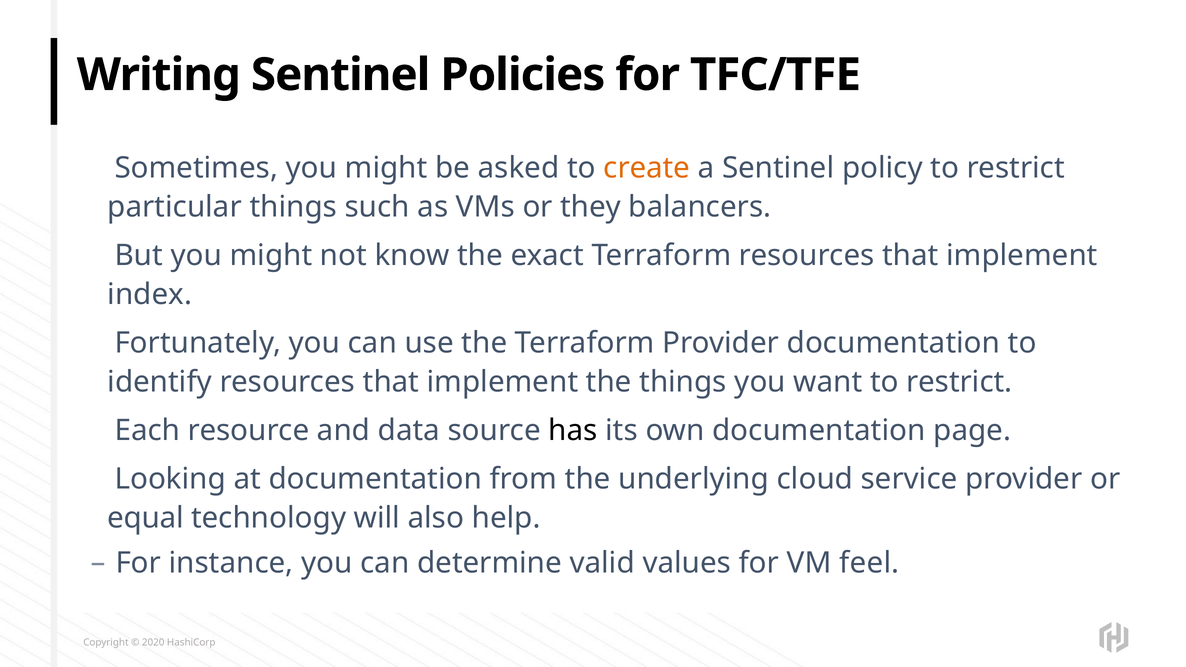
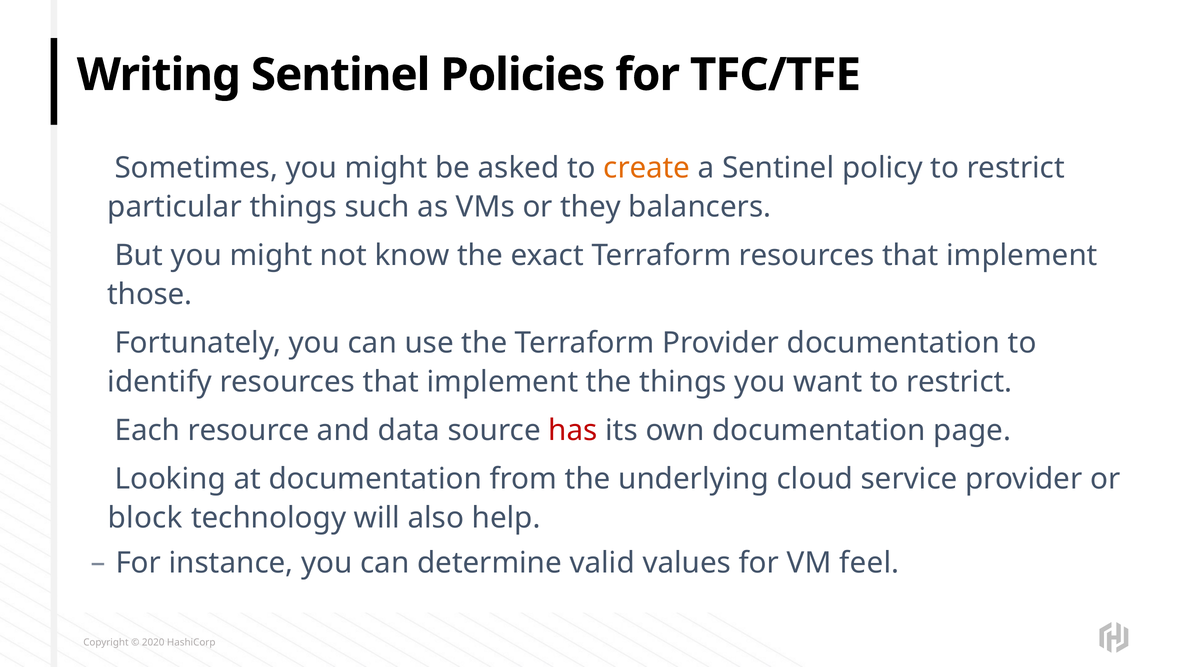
index: index -> those (150, 295)
has colour: black -> red (573, 431)
equal: equal -> block (145, 518)
